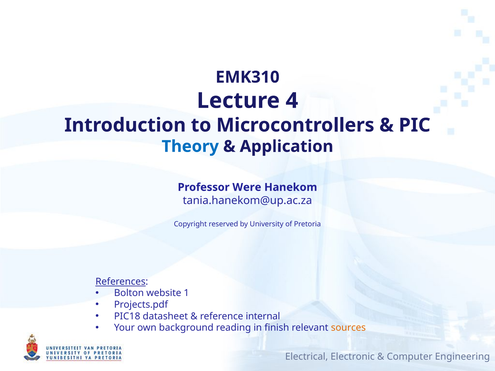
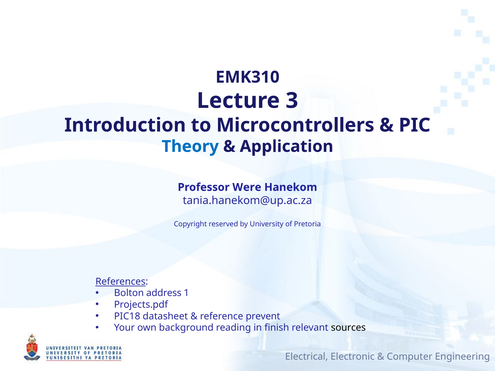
4: 4 -> 3 (292, 101)
website: website -> address (164, 293)
internal: internal -> prevent (263, 316)
sources colour: orange -> black (348, 328)
